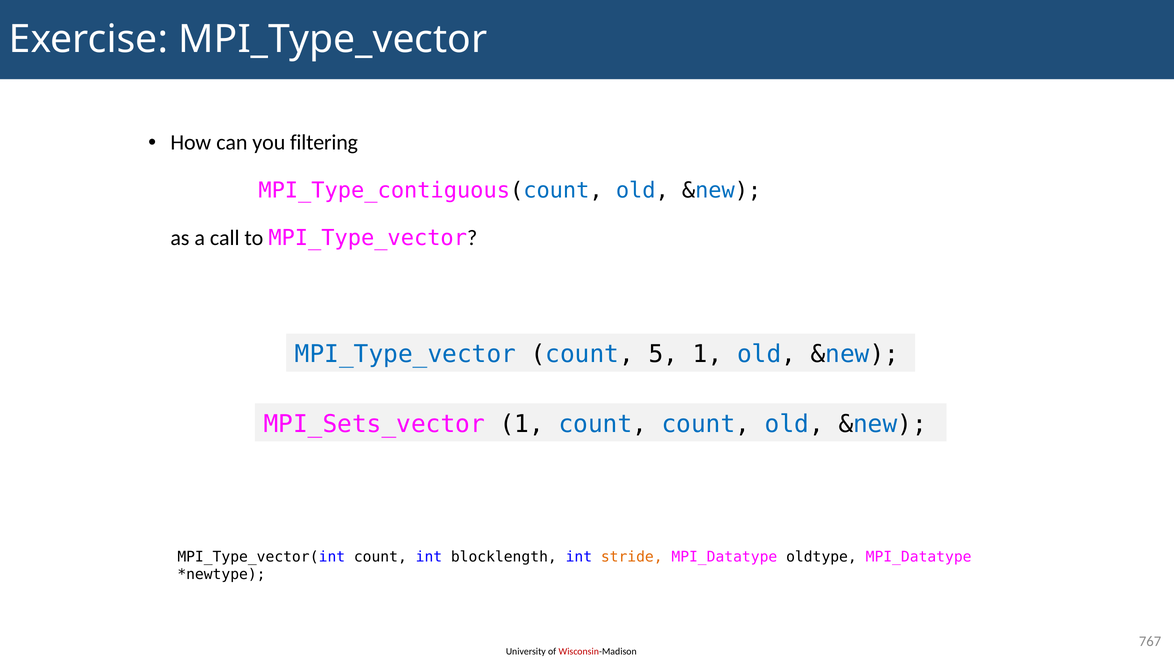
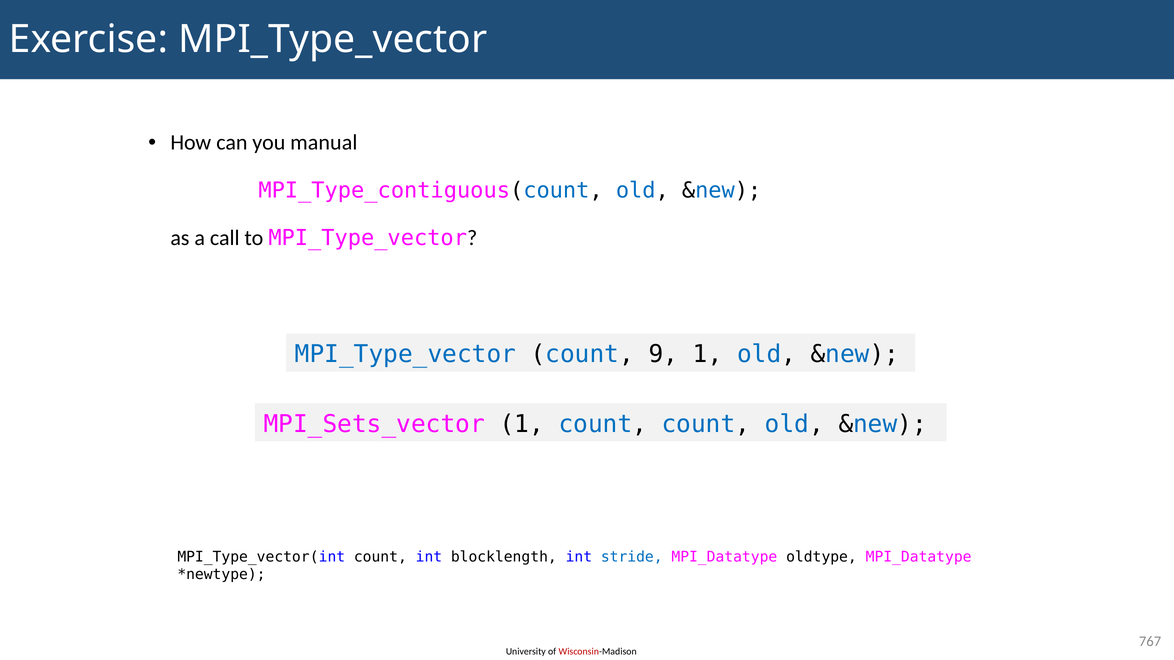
filtering: filtering -> manual (324, 143)
5: 5 -> 9 (663, 355)
stride colour: orange -> blue (632, 557)
